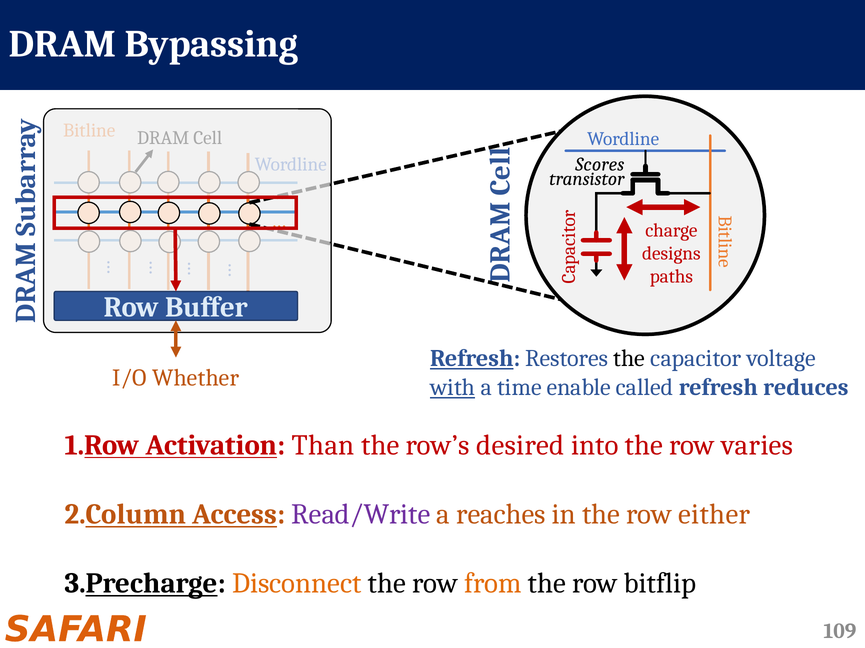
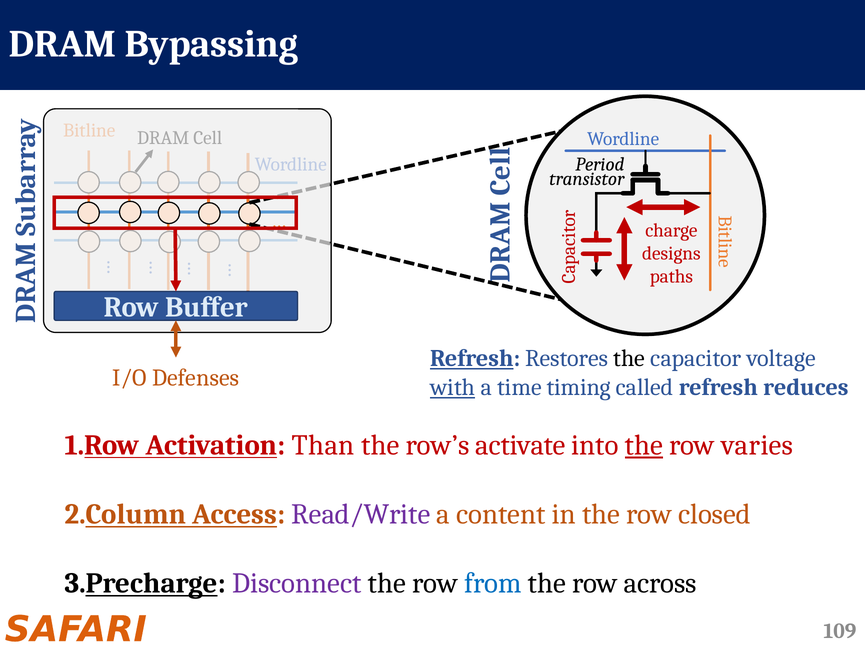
Scores: Scores -> Period (600, 165)
Whether: Whether -> Defenses (196, 378)
enable: enable -> timing (579, 388)
desired: desired -> activate (521, 446)
the underline: none -> present (644, 446)
reaches: reaches -> content (501, 515)
either: either -> closed (714, 515)
Disconnect colour: orange -> purple (297, 584)
from colour: orange -> blue (493, 584)
bitflip: bitflip -> across (660, 584)
